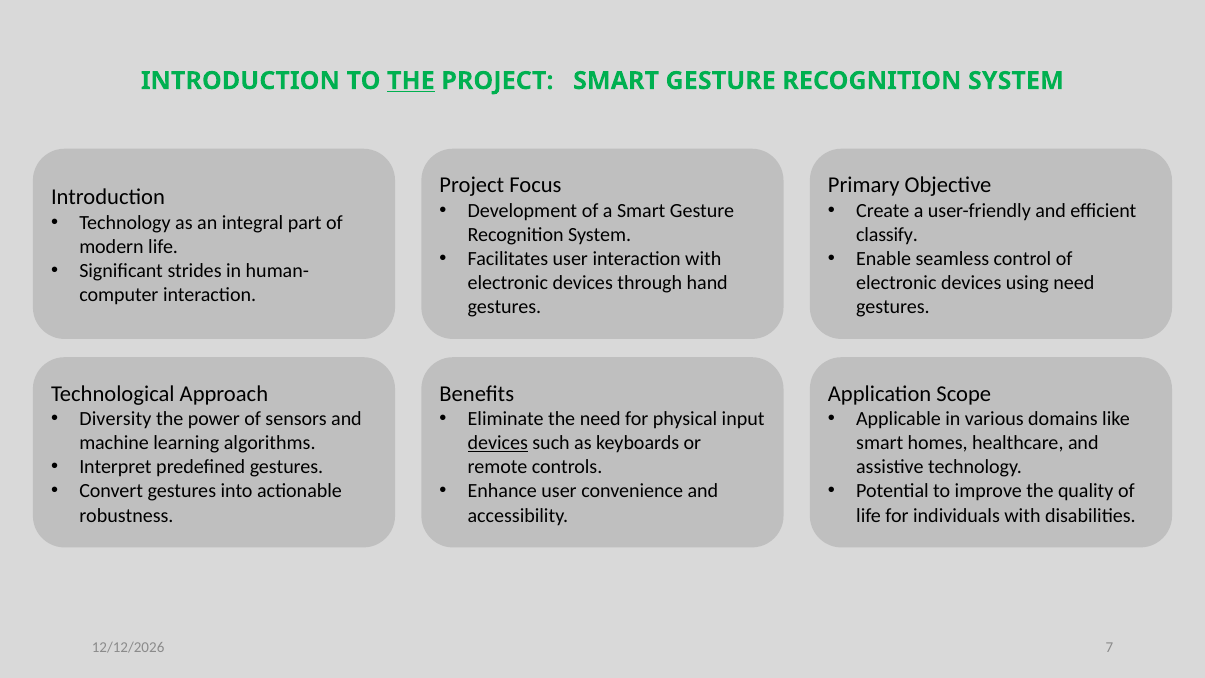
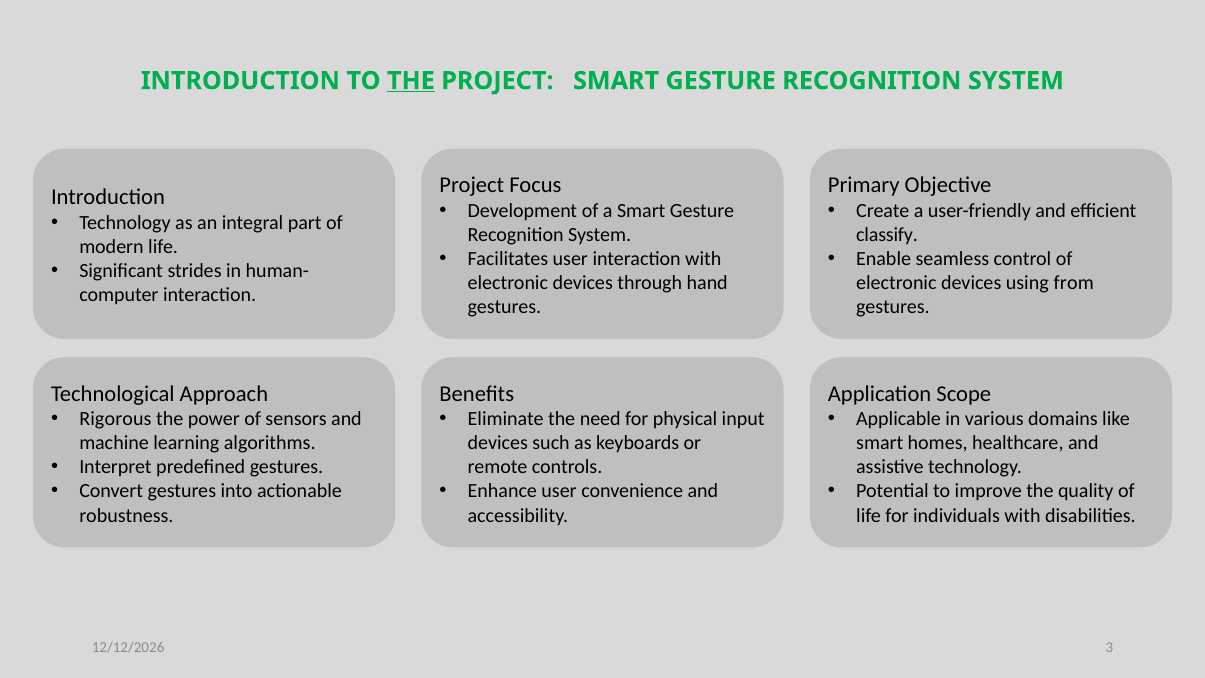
using need: need -> from (1074, 283)
Diversity: Diversity -> Rigorous (115, 419)
devices underline: present -> none (498, 443)
7: 7 -> 3 (1109, 647)
